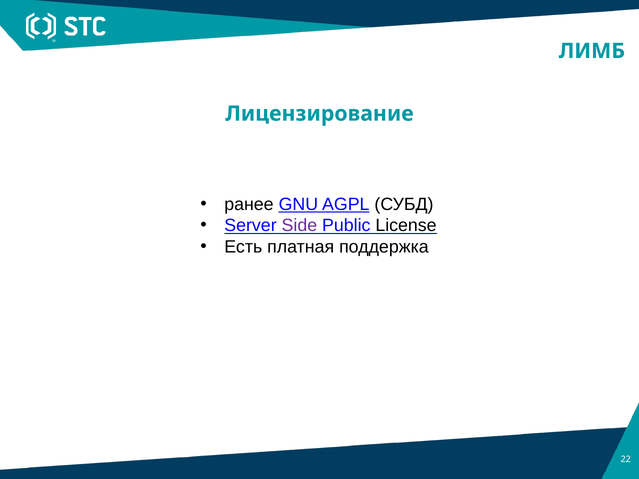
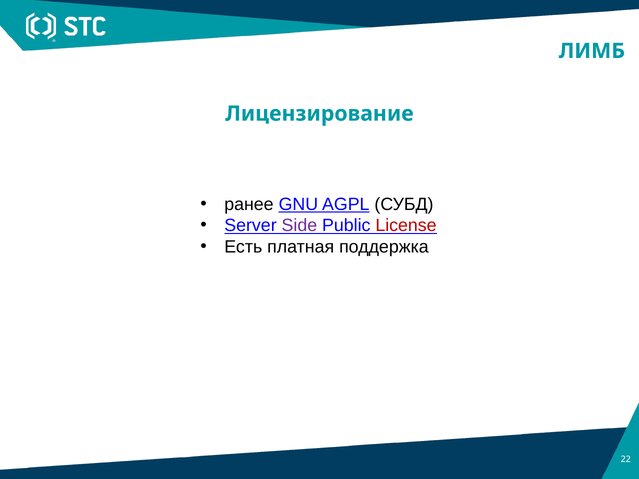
License colour: black -> red (406, 226)
